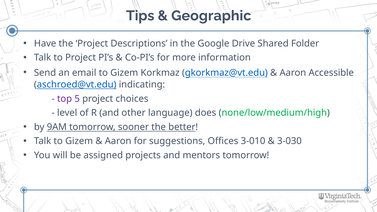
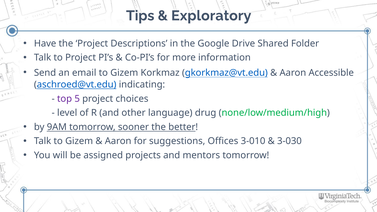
Geographic: Geographic -> Exploratory (211, 16)
does: does -> drug (206, 113)
